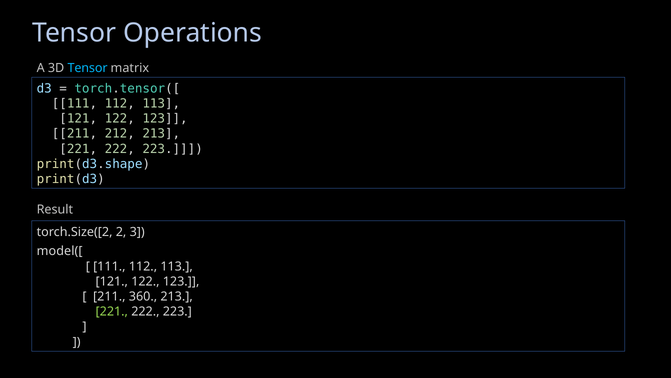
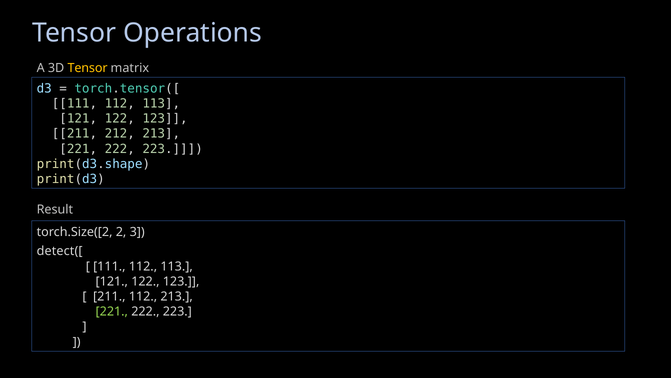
Tensor colour: light blue -> yellow (88, 68)
model([: model([ -> detect([ (60, 251)
211 360: 360 -> 112 (143, 296)
